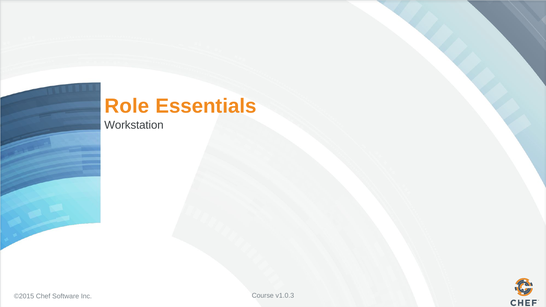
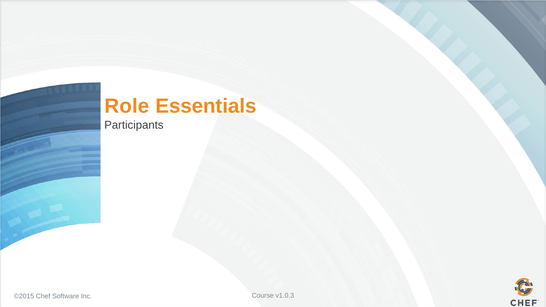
Workstation: Workstation -> Participants (134, 125)
